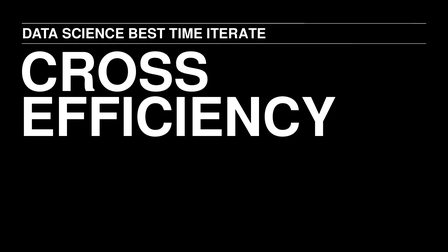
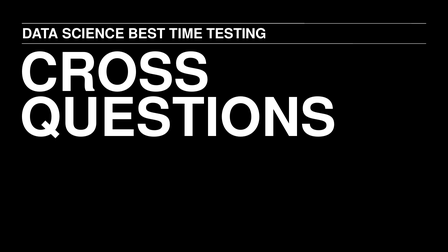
ITERATE: ITERATE -> TESTING (236, 34)
EFFICIENCY: EFFICIENCY -> QUESTIONS (178, 118)
